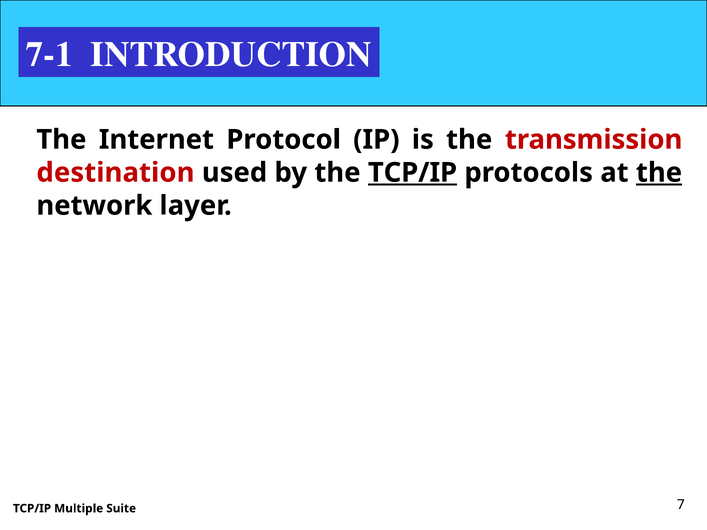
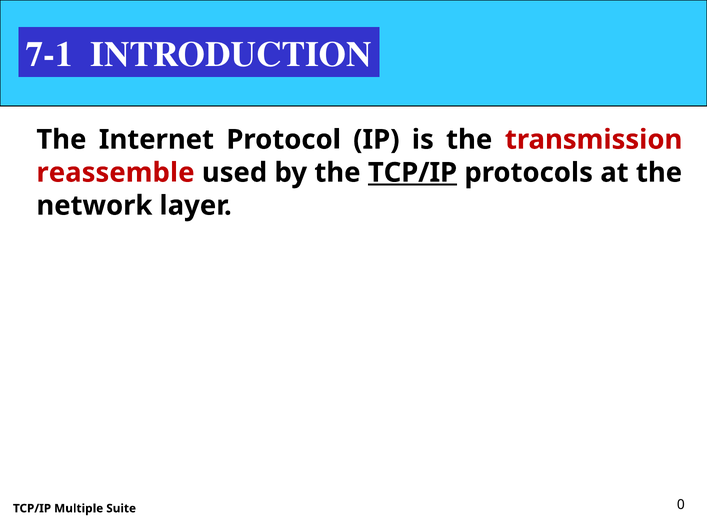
destination: destination -> reassemble (115, 173)
the underline: present -> none (659, 173)
7: 7 -> 0 (681, 505)
